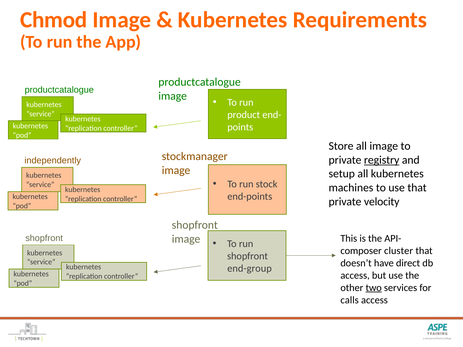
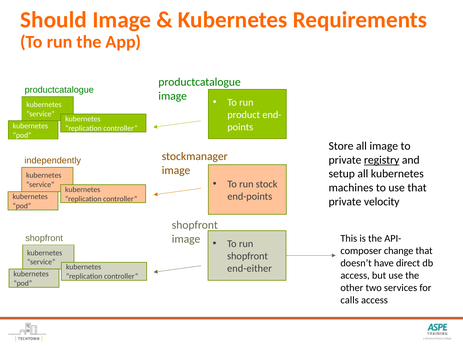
Chmod: Chmod -> Should (54, 20)
cluster: cluster -> change (399, 251)
end-group: end-group -> end-either (250, 269)
two underline: present -> none (374, 288)
